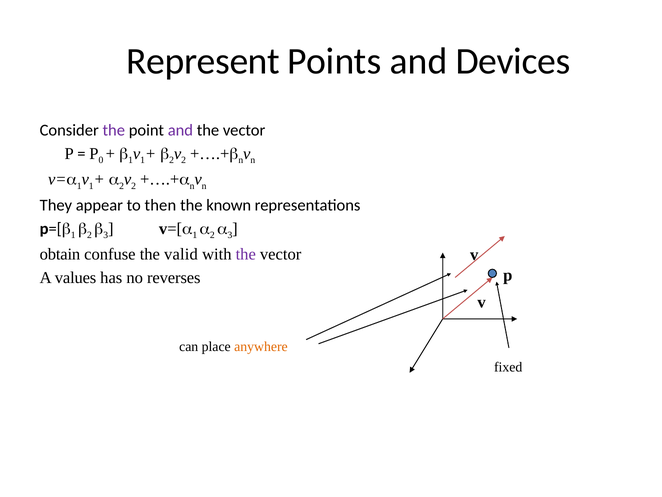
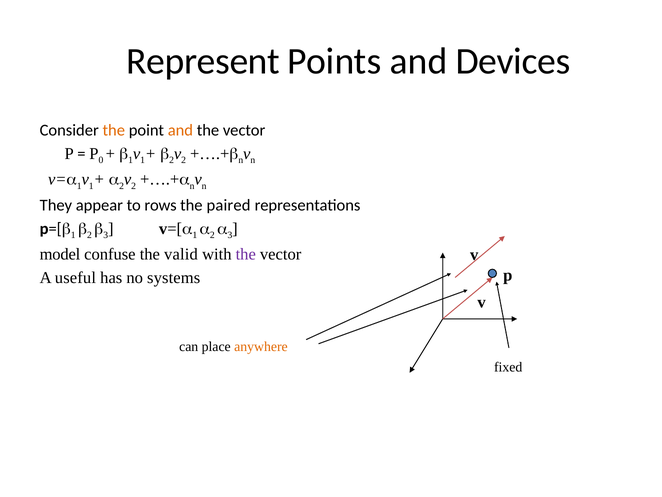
the colour: purple -> orange (114, 130)
and colour: purple -> orange (180, 130)
then: then -> rows (161, 205)
known: known -> paired (229, 205)
obtain: obtain -> model (60, 254)
values: values -> useful (75, 277)
reverses: reverses -> systems (174, 277)
